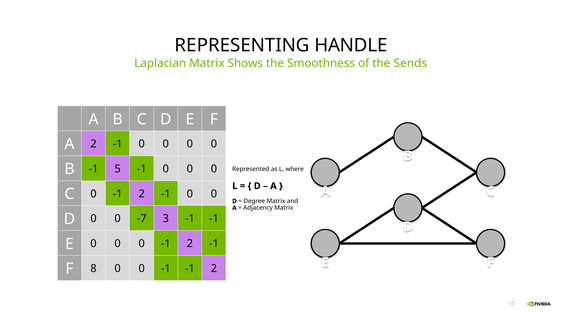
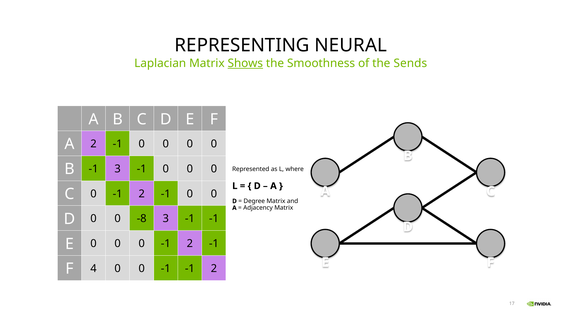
HANDLE: HANDLE -> NEURAL (351, 45)
Shows underline: none -> present (245, 63)
-1 5: 5 -> 3 (118, 169)
-7: -7 -> -8 (142, 219)
8: 8 -> 4 (94, 269)
